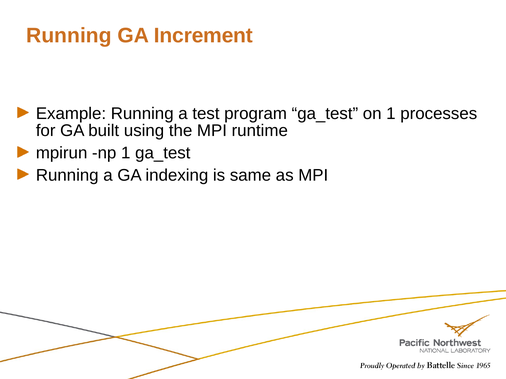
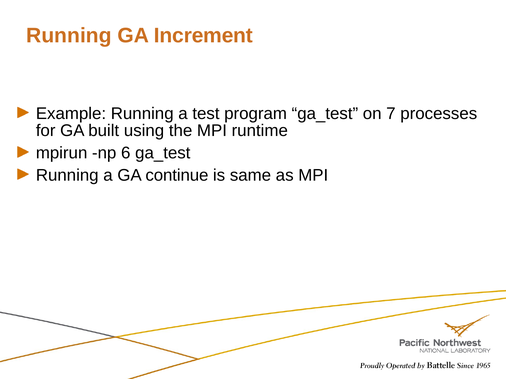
on 1: 1 -> 7 (391, 114)
np 1: 1 -> 6 (126, 153)
indexing: indexing -> continue (177, 175)
